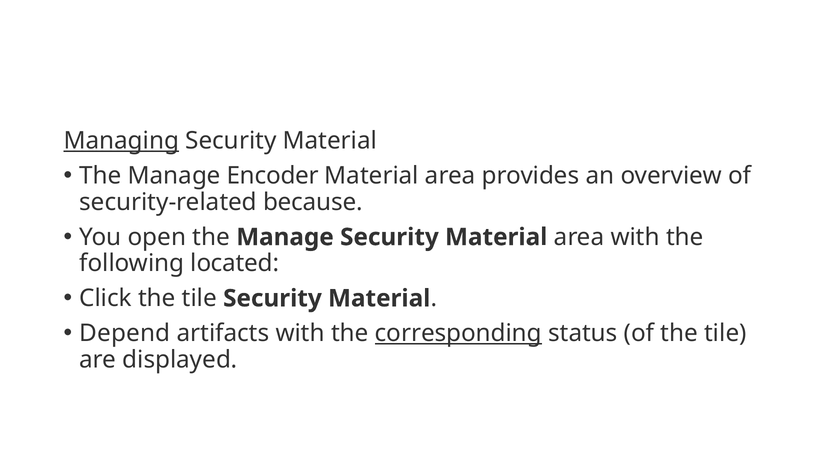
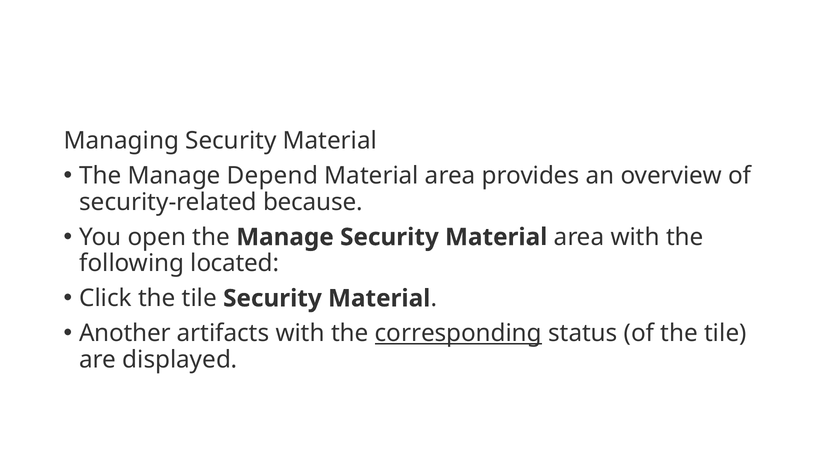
Managing underline: present -> none (121, 141)
Encoder: Encoder -> Depend (272, 176)
Depend: Depend -> Another (125, 333)
